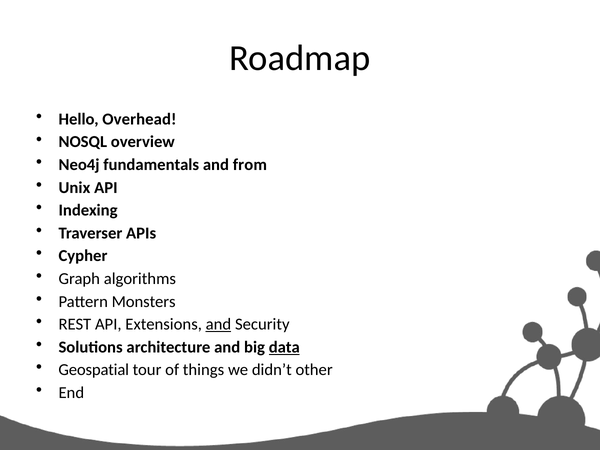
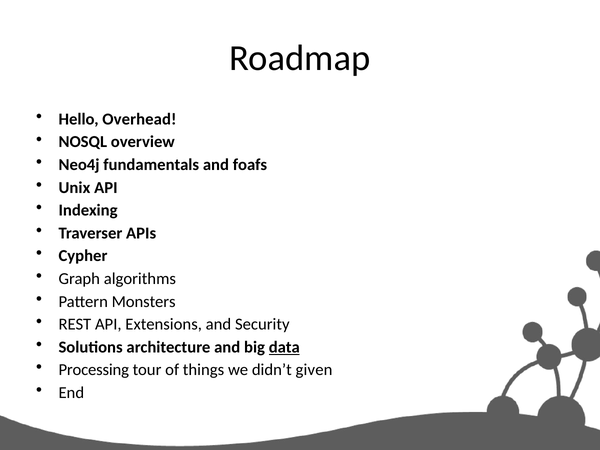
from: from -> foafs (250, 165)
and underline: present -> none (218, 324)
Geospatial: Geospatial -> Processing (94, 370)
other: other -> given (314, 370)
